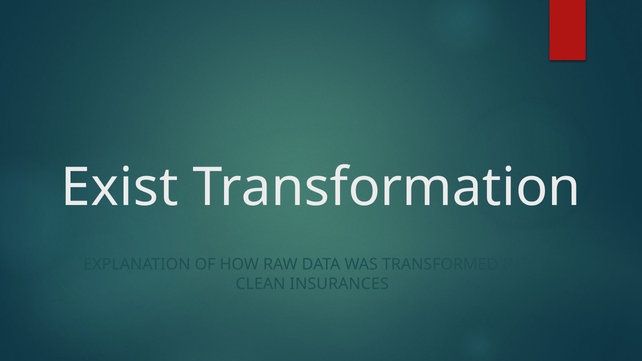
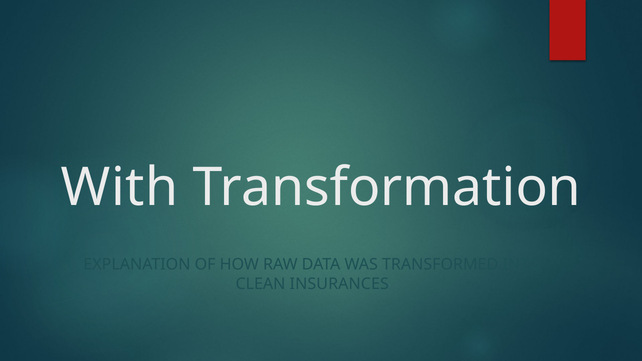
Exist: Exist -> With (120, 188)
